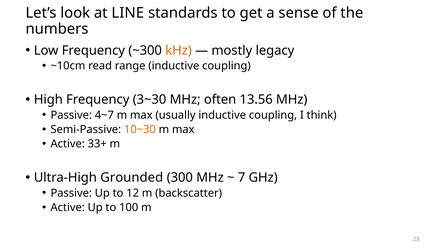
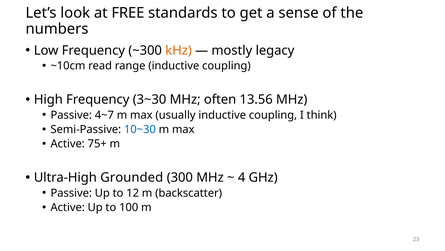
LINE: LINE -> FREE (128, 13)
10~30 colour: orange -> blue (140, 129)
33+: 33+ -> 75+ (97, 143)
7: 7 -> 4 (242, 177)
